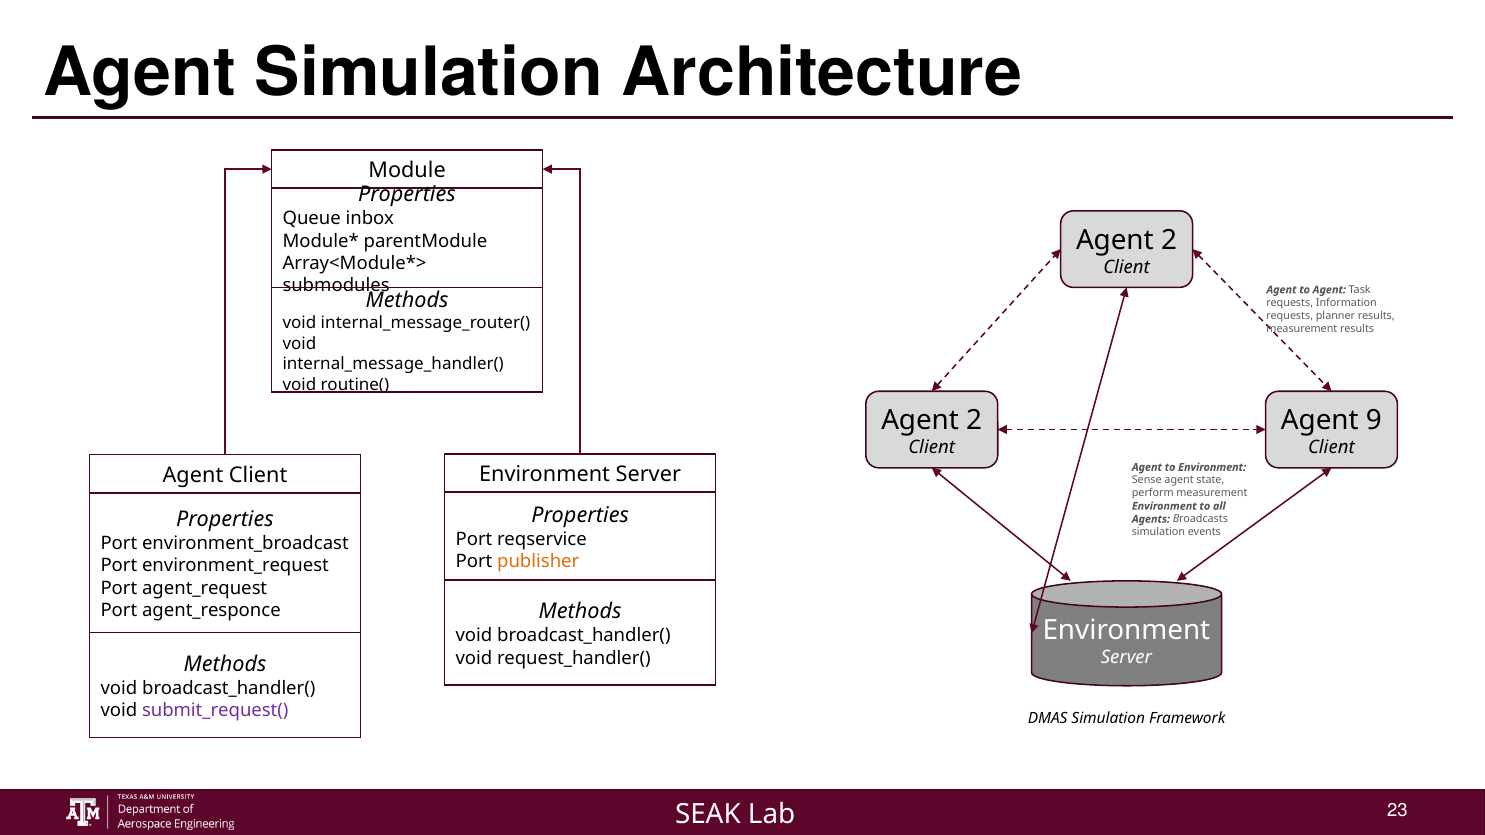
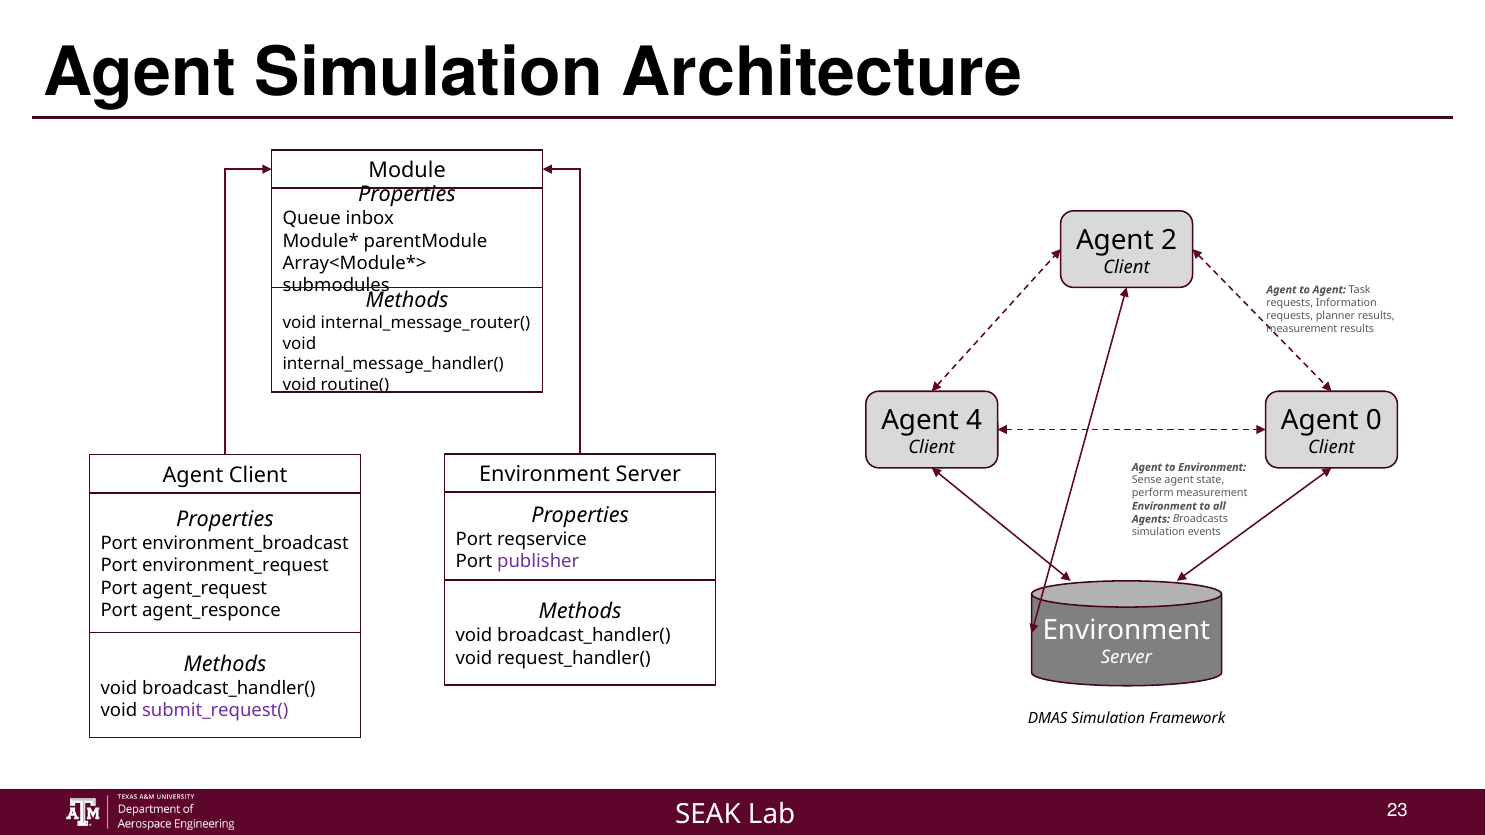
2: 2 -> 4 (974, 420)
9: 9 -> 0 (1374, 420)
publisher colour: orange -> purple (538, 562)
